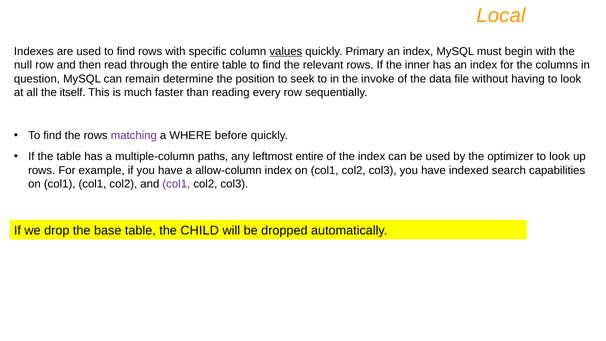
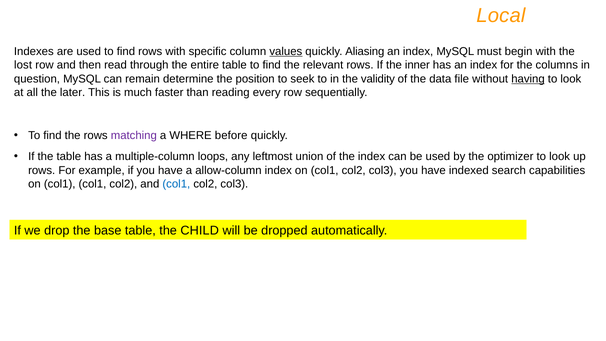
Primary: Primary -> Aliasing (365, 51)
null: null -> lost (23, 65)
invoke: invoke -> validity (378, 79)
having underline: none -> present (528, 79)
itself: itself -> later (73, 92)
paths: paths -> loops (213, 157)
leftmost entire: entire -> union (309, 157)
col1 colour: purple -> blue (176, 184)
